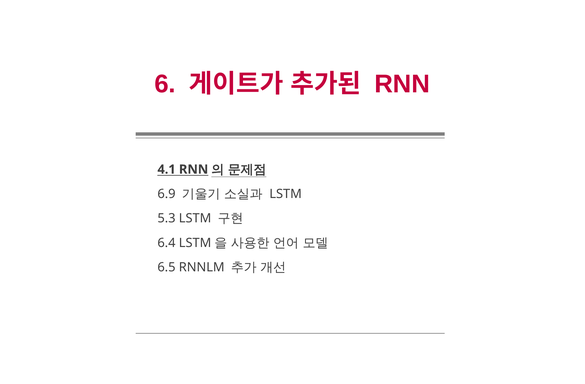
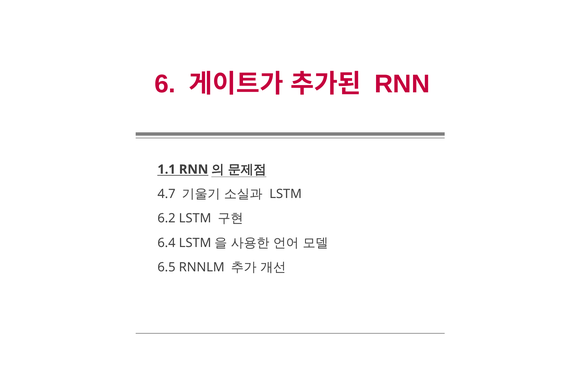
4.1: 4.1 -> 1.1 (167, 170)
6.9: 6.9 -> 4.7 (167, 194)
5.3: 5.3 -> 6.2 (167, 218)
